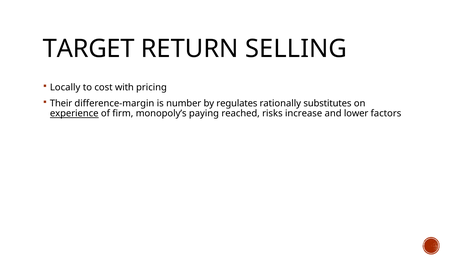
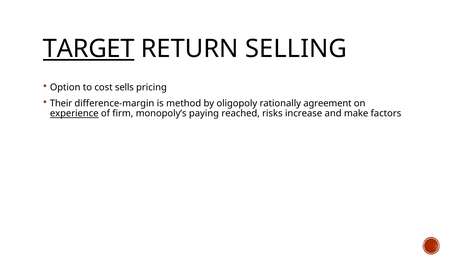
TARGET underline: none -> present (89, 49)
Locally: Locally -> Option (65, 87)
with: with -> sells (124, 87)
number: number -> method (184, 103)
regulates: regulates -> oligopoly (237, 103)
substitutes: substitutes -> agreement (327, 103)
lower: lower -> make (356, 113)
